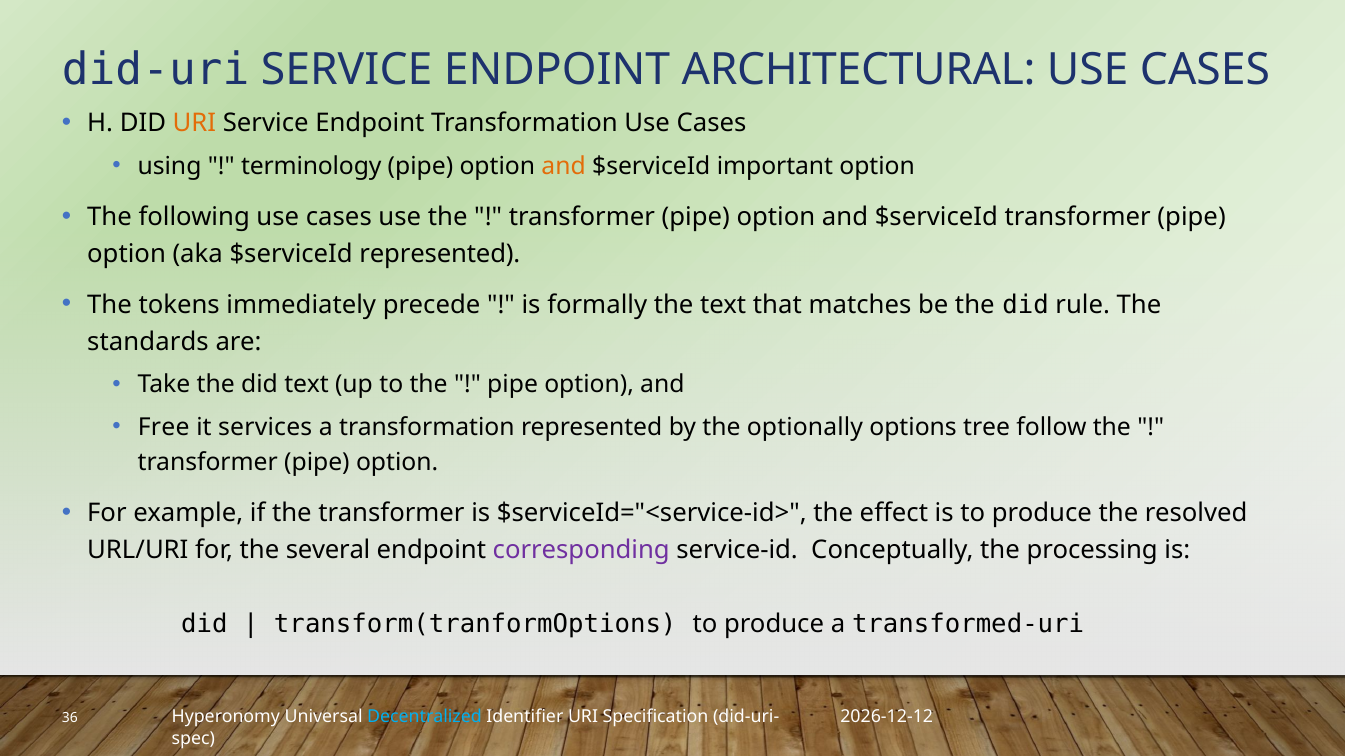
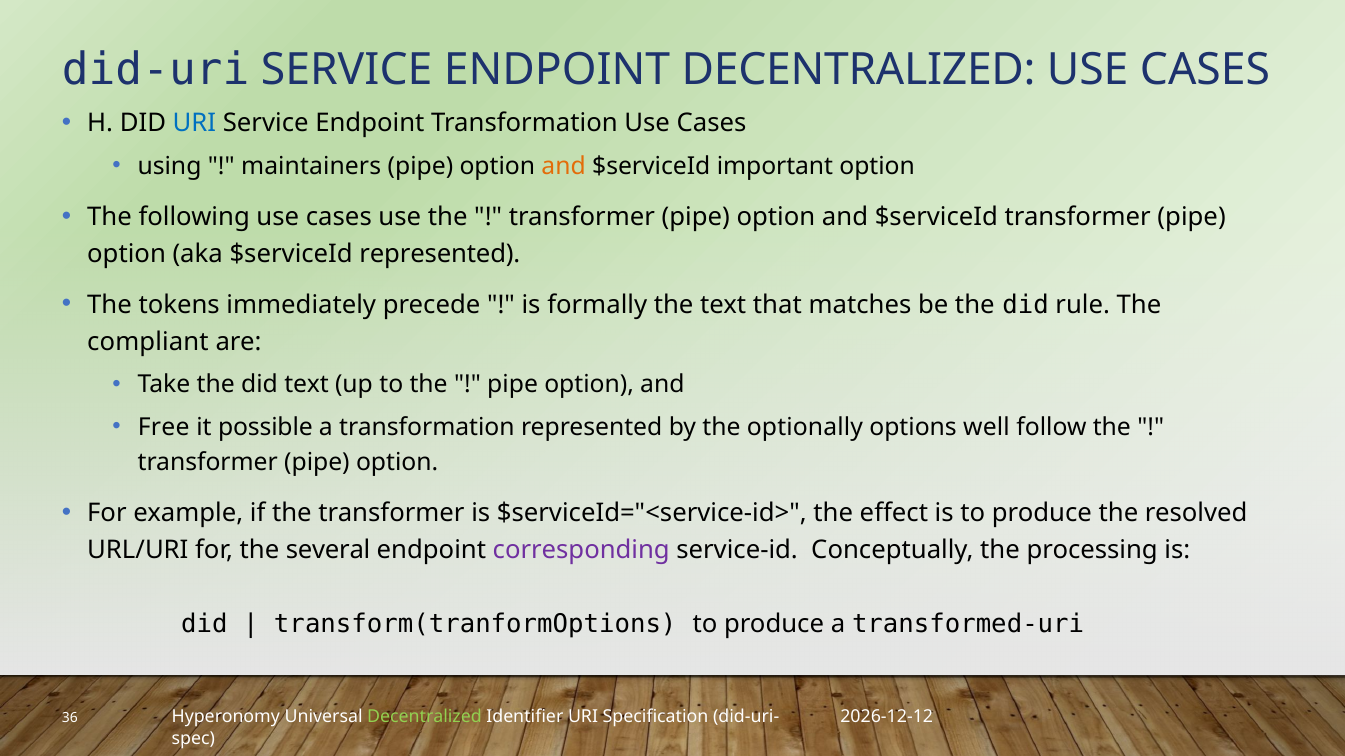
ENDPOINT ARCHITECTURAL: ARCHITECTURAL -> DECENTRALIZED (859, 70)
URI colour: orange -> blue (194, 123)
terminology: terminology -> maintainers (311, 166)
standards: standards -> compliant (148, 342)
services: services -> possible (265, 428)
tree: tree -> well (987, 428)
Decentralized colour: light blue -> light green (424, 717)
